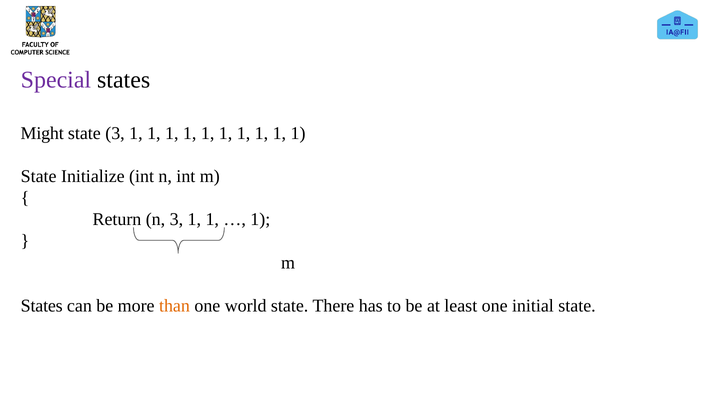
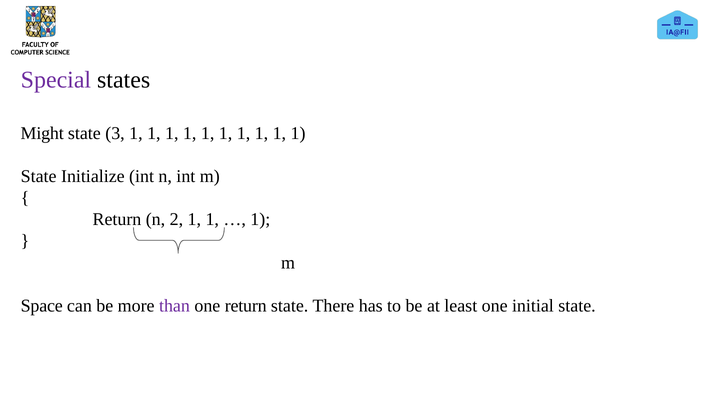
n 3: 3 -> 2 (176, 219)
States: States -> Space (42, 306)
than colour: orange -> purple (174, 306)
one world: world -> return (246, 306)
